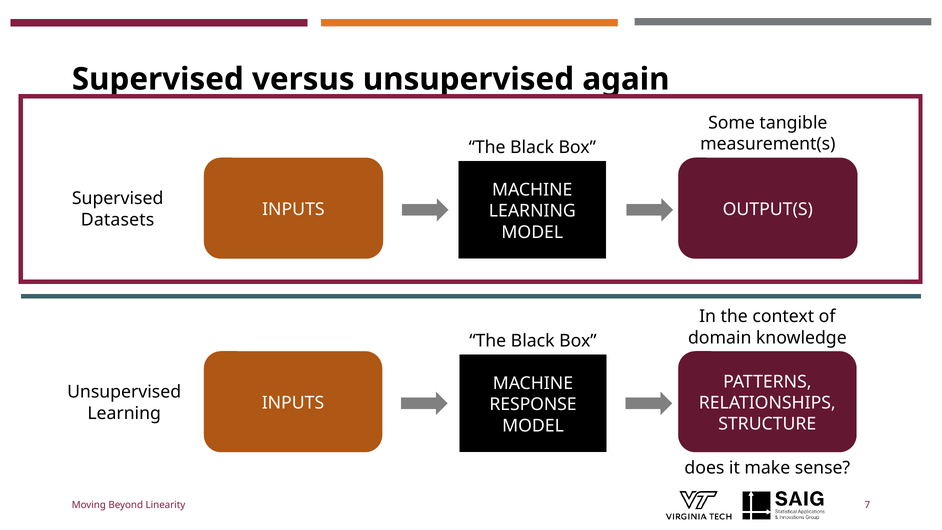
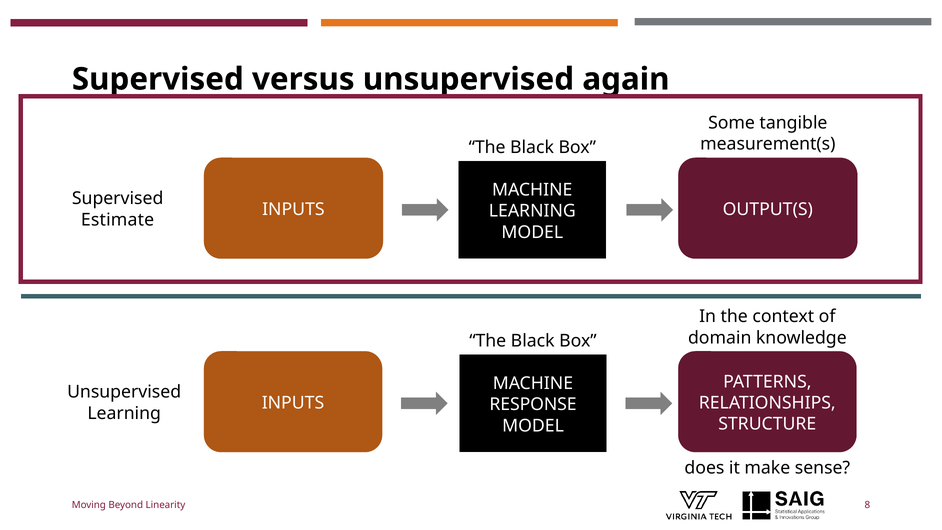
Datasets: Datasets -> Estimate (118, 220)
7: 7 -> 8 (867, 505)
